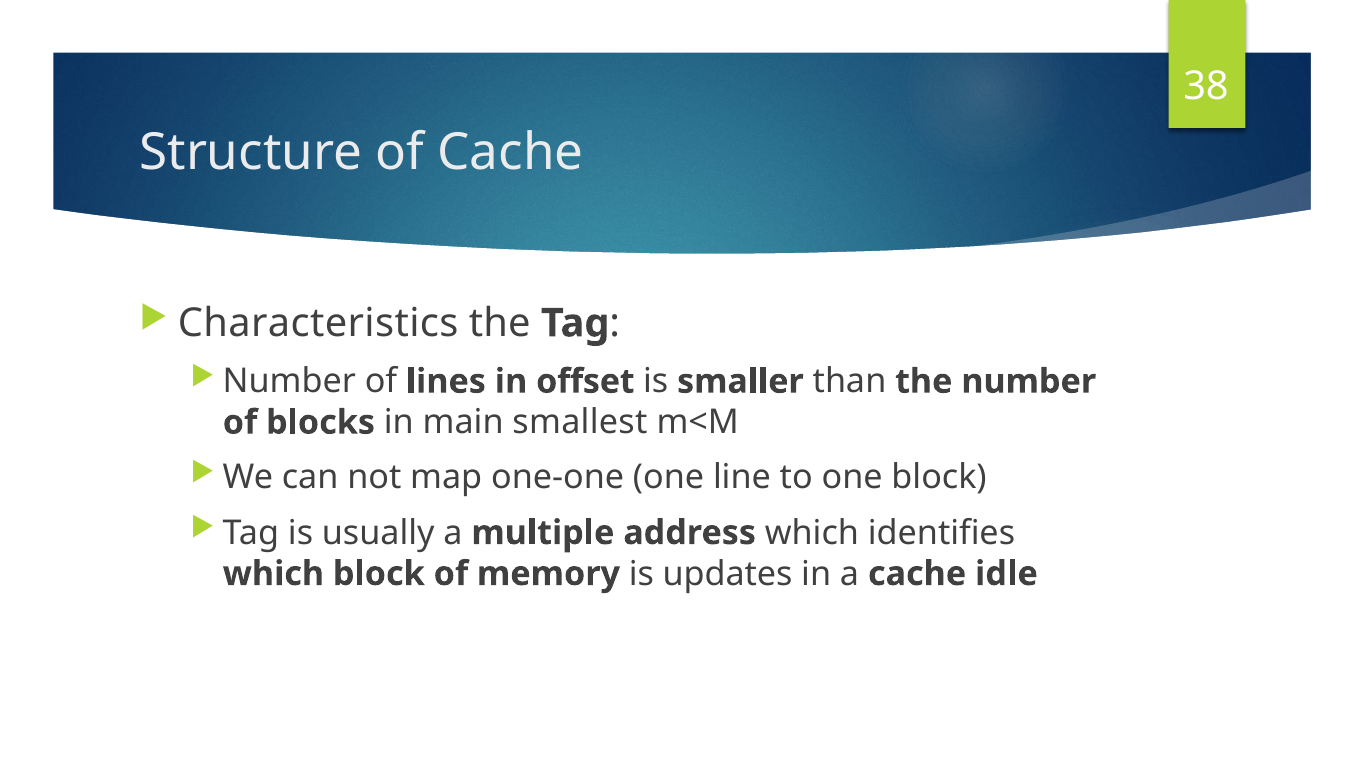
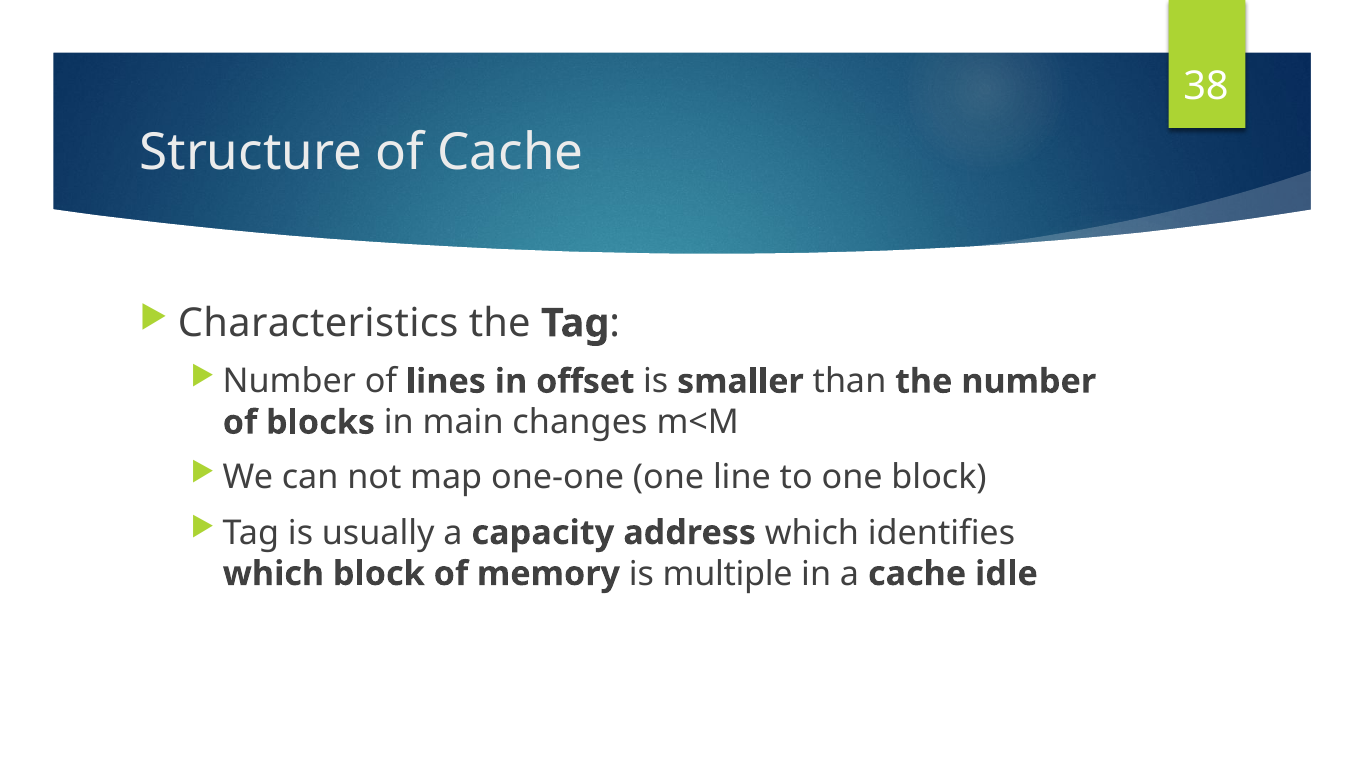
smallest: smallest -> changes (580, 422)
multiple: multiple -> capacity (543, 533)
updates: updates -> multiple (728, 574)
